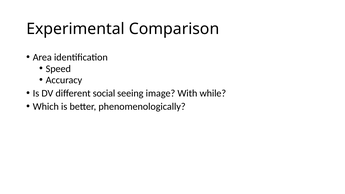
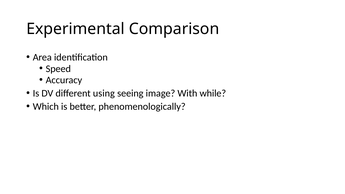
social: social -> using (104, 93)
